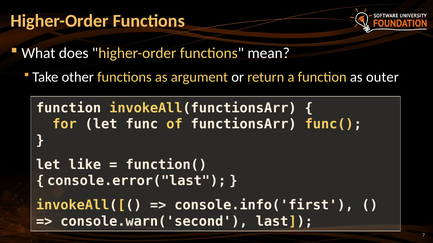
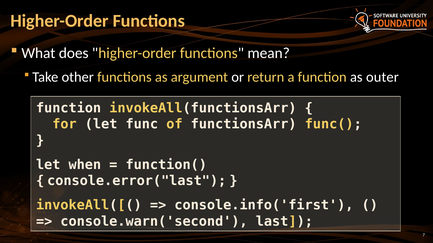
like: like -> when (85, 165)
